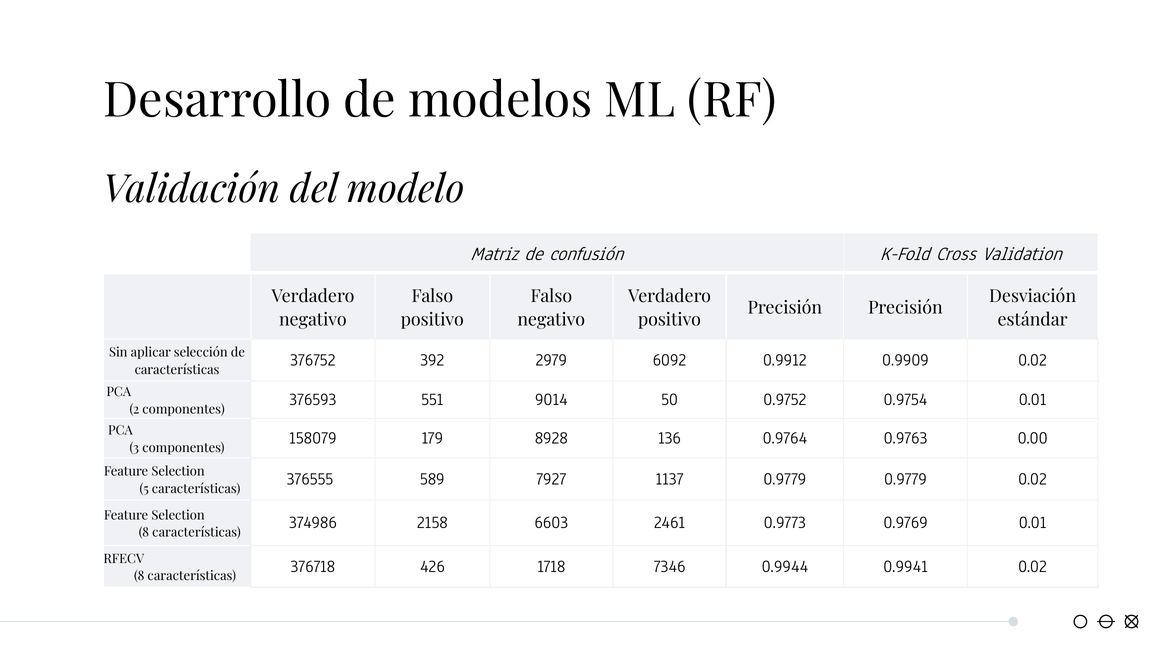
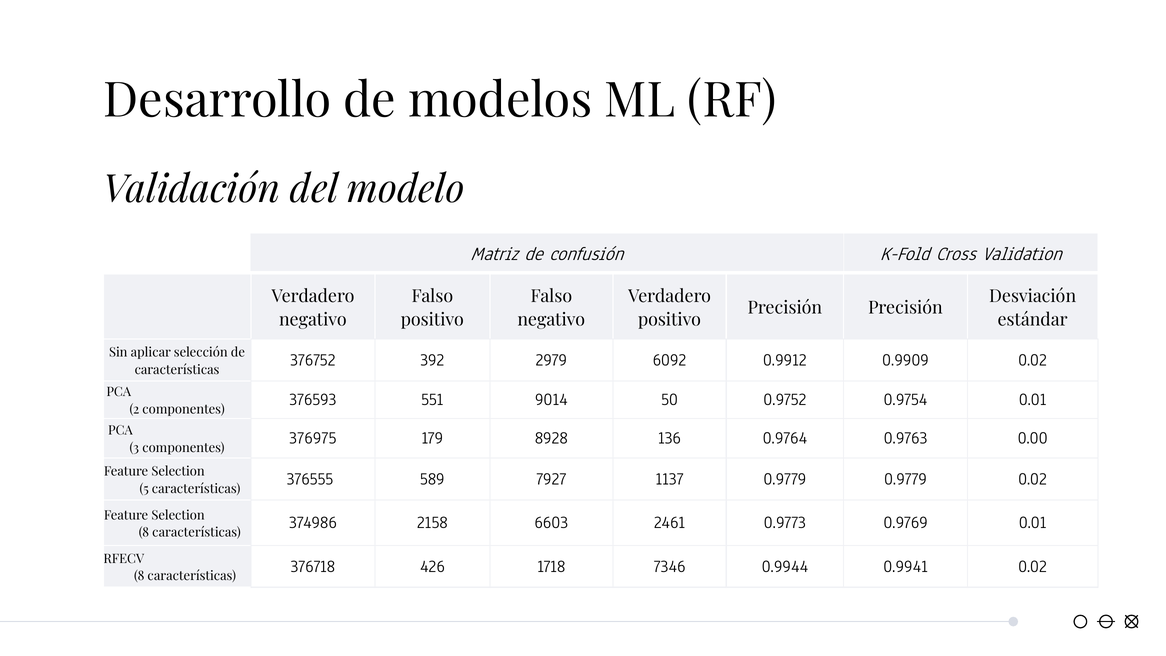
158079: 158079 -> 376975 (313, 438)
